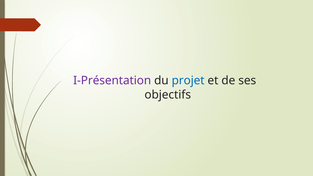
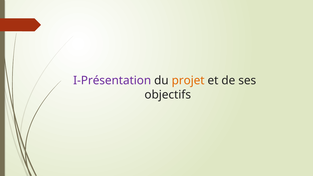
projet colour: blue -> orange (188, 81)
